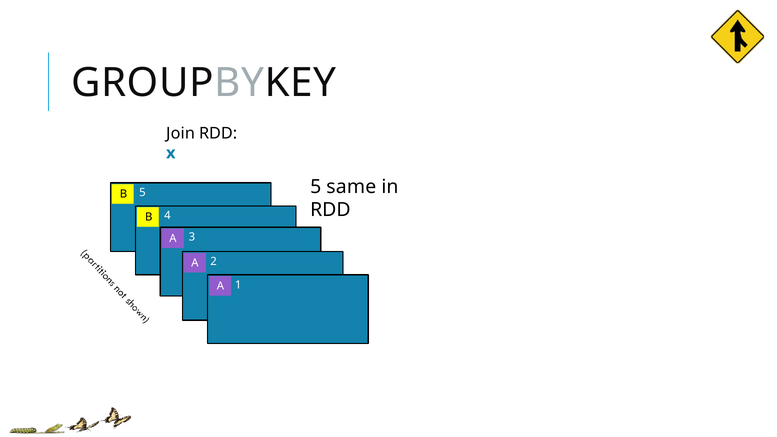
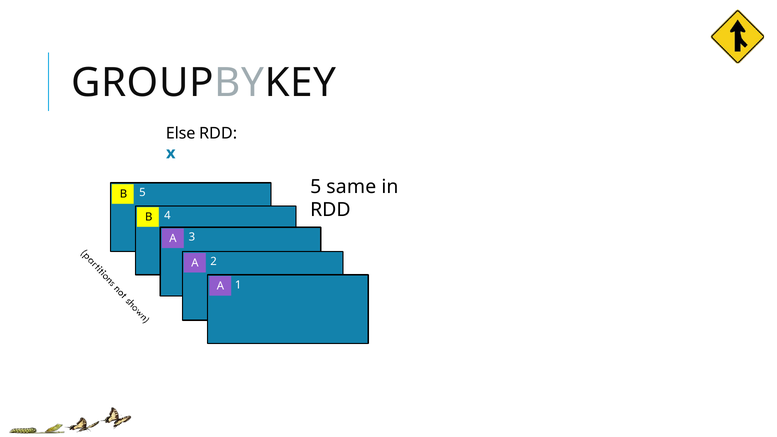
Join: Join -> Else (181, 134)
